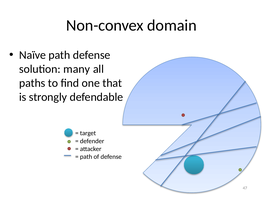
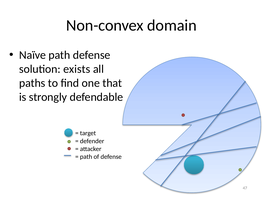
many: many -> exists (77, 69)
